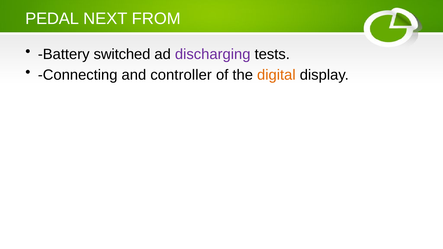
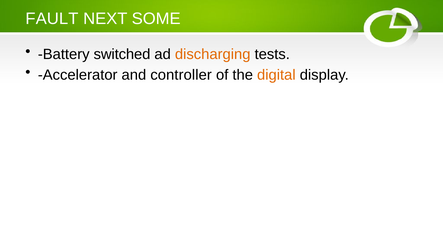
PEDAL: PEDAL -> FAULT (52, 19)
FROM: FROM -> SOME (156, 19)
discharging colour: purple -> orange (213, 54)
Connecting: Connecting -> Accelerator (78, 75)
